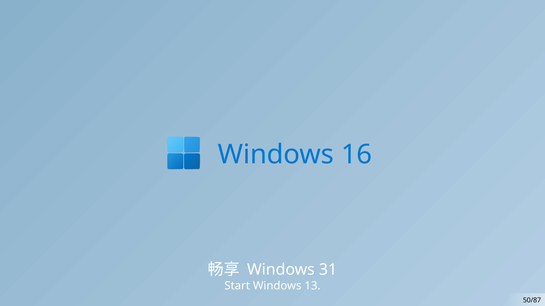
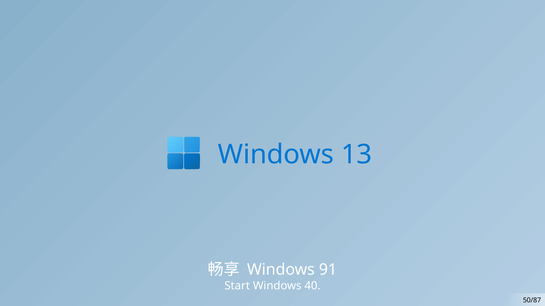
16: 16 -> 13 (357, 155)
31: 31 -> 91 (328, 270)
13: 13 -> 40 (313, 286)
